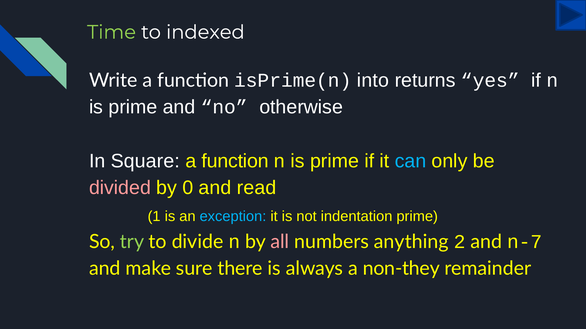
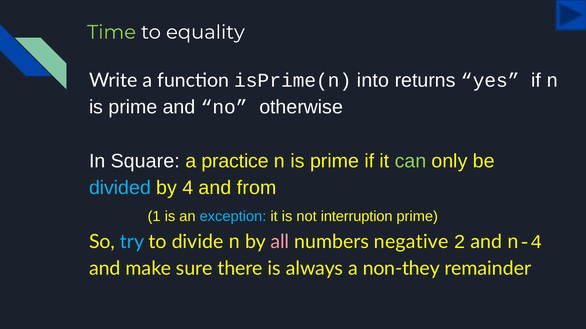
indexed: indexed -> equality (205, 32)
function: function -> practice (235, 161)
can colour: light blue -> light green (410, 161)
divided colour: pink -> light blue (120, 188)
0: 0 -> 4 (188, 188)
read: read -> from (257, 188)
indentation: indentation -> interruption (357, 217)
try colour: light green -> light blue (132, 242)
anything: anything -> negative (411, 242)
n-7: n-7 -> n-4 (525, 242)
